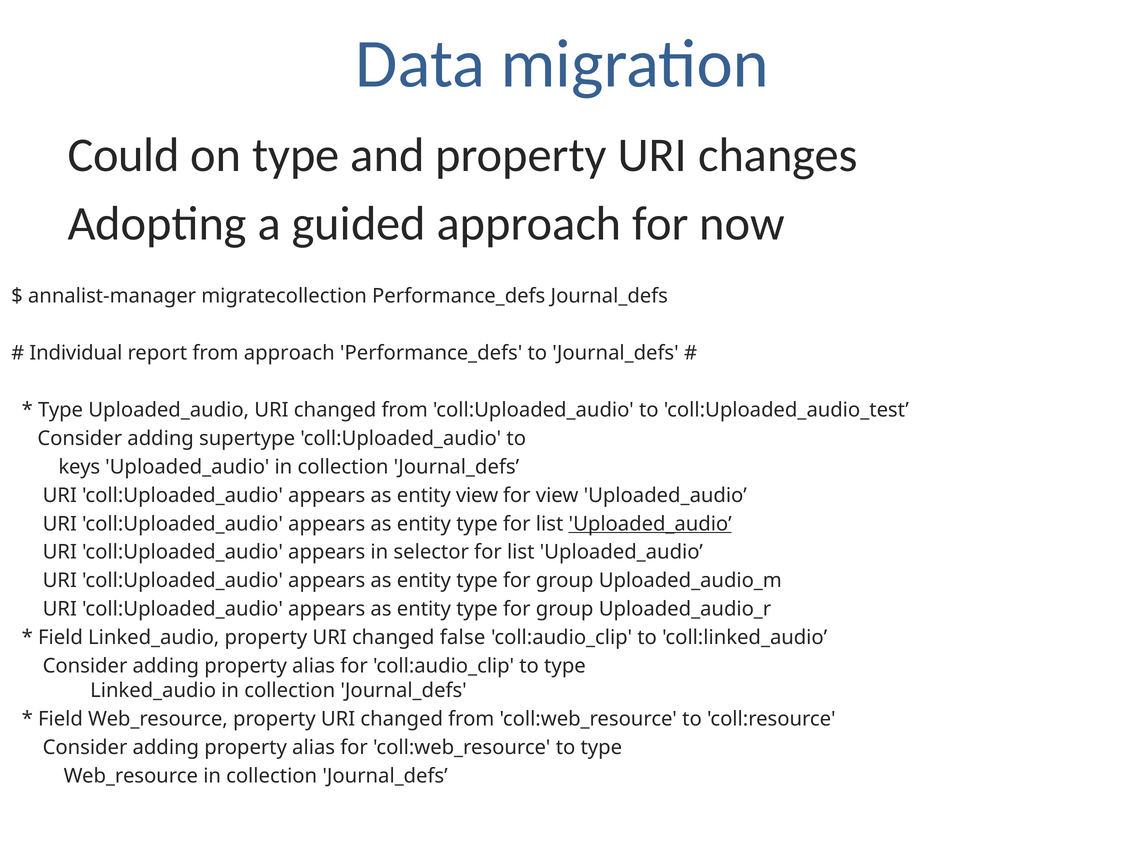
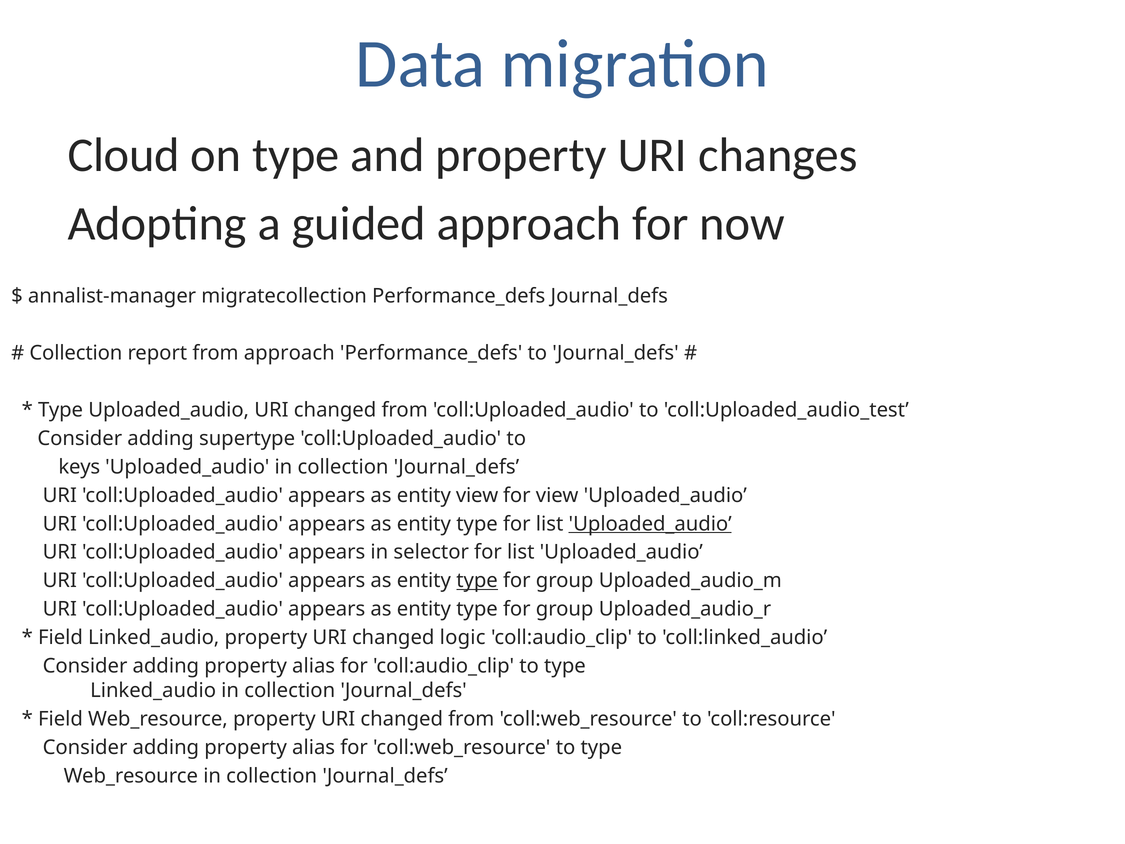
Could: Could -> Cloud (124, 155)
Individual: Individual -> Collection (76, 353)
type underline: none -> present (477, 581)
false: false -> logic (463, 638)
